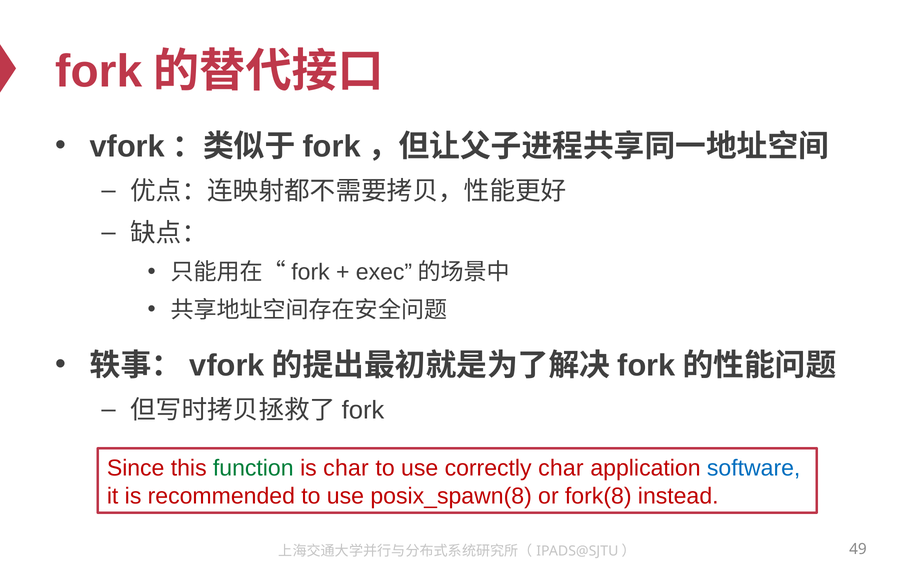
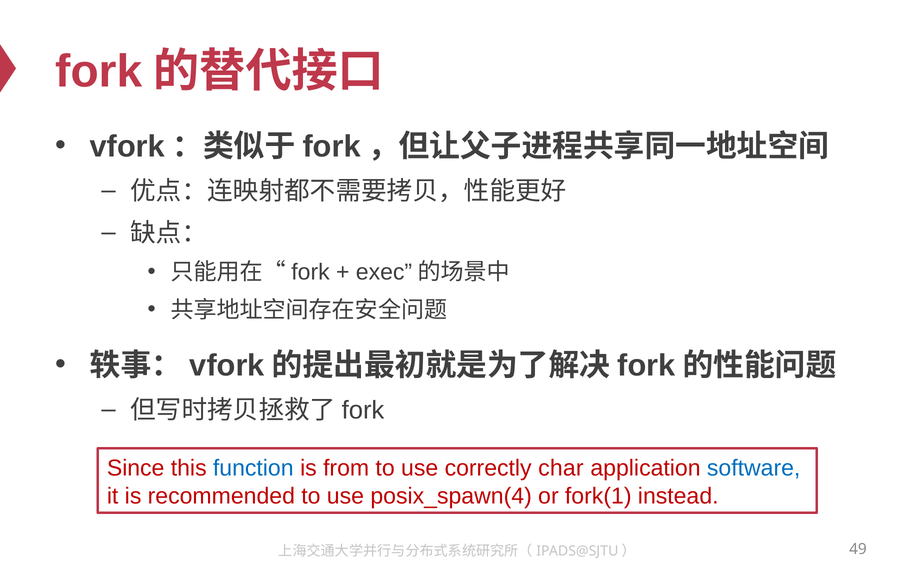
function colour: green -> blue (253, 468)
is char: char -> from (346, 468)
posix_spawn(8: posix_spawn(8 -> posix_spawn(4 (451, 496)
fork(8: fork(8 -> fork(1 (598, 496)
